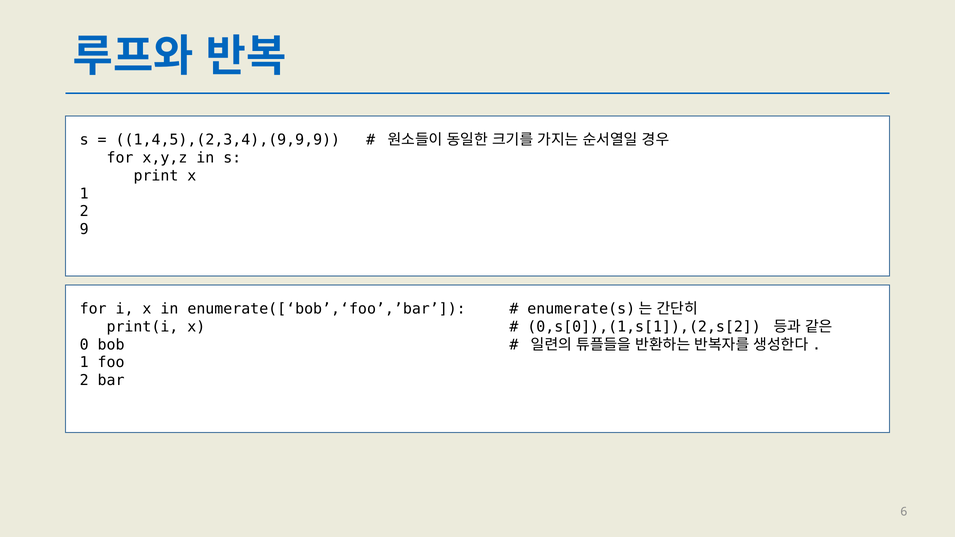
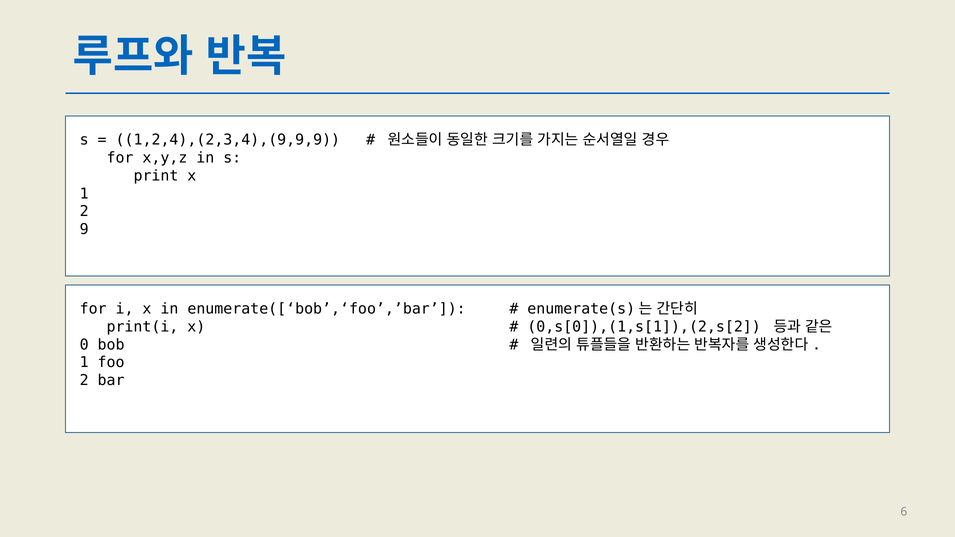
1,4,5),(2,3,4),(9,9,9: 1,4,5),(2,3,4),(9,9,9 -> 1,2,4),(2,3,4),(9,9,9 (228, 140)
